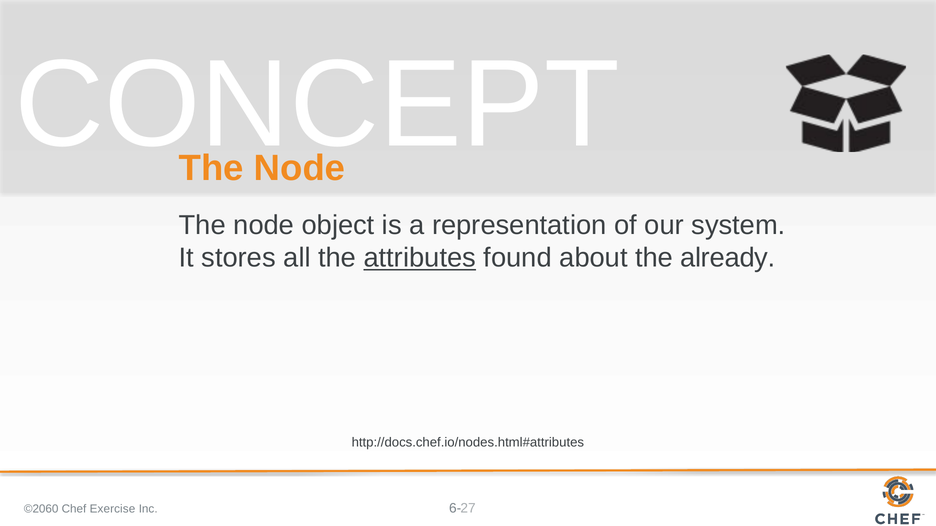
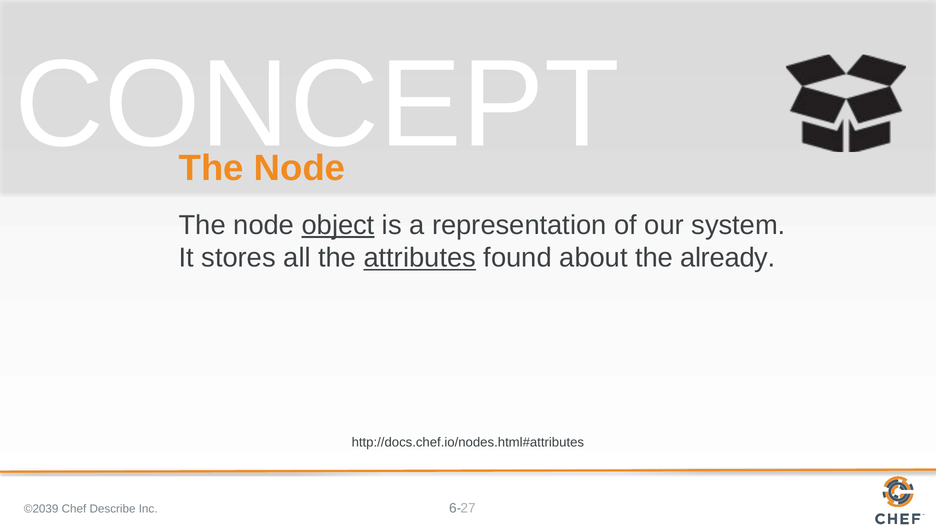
object underline: none -> present (338, 225)
©2060: ©2060 -> ©2039 (41, 509)
Exercise: Exercise -> Describe (113, 509)
